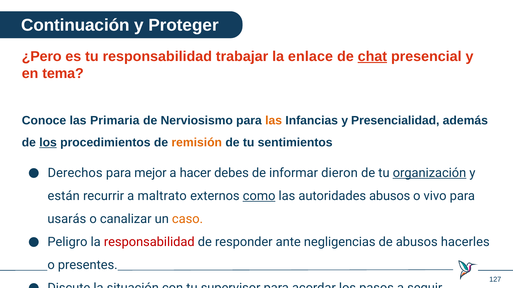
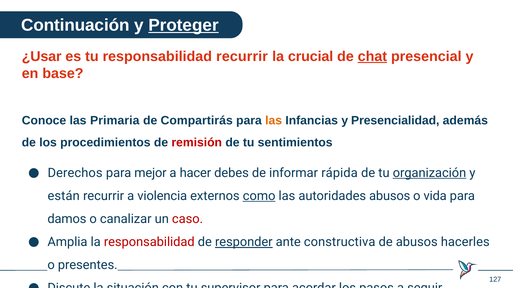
Proteger underline: none -> present (184, 25)
¿Pero: ¿Pero -> ¿Usar (42, 56)
responsabilidad trabajar: trabajar -> recurrir (242, 56)
enlace: enlace -> crucial (311, 56)
tema: tema -> base (63, 74)
Nerviosismo: Nerviosismo -> Compartirás (197, 121)
los underline: present -> none (48, 143)
remisión colour: orange -> red (197, 143)
dieron: dieron -> rápida (339, 173)
maltrato: maltrato -> violencia (162, 196)
vivo: vivo -> vida (435, 196)
usarás: usarás -> damos (67, 219)
caso colour: orange -> red (187, 219)
Peligro: Peligro -> Amplia (67, 242)
responder underline: none -> present (244, 242)
negligencias: negligencias -> constructiva (340, 242)
